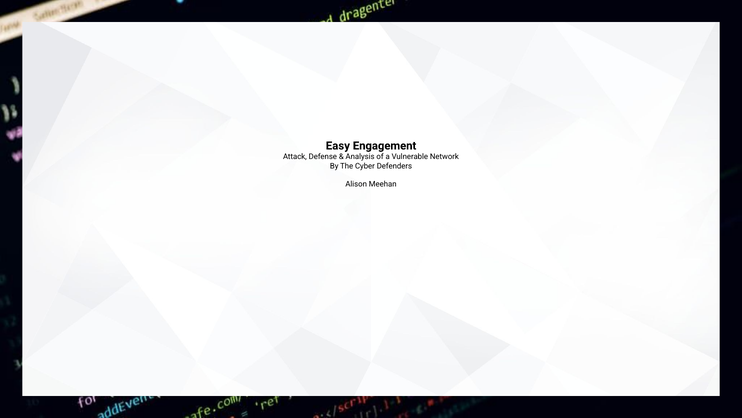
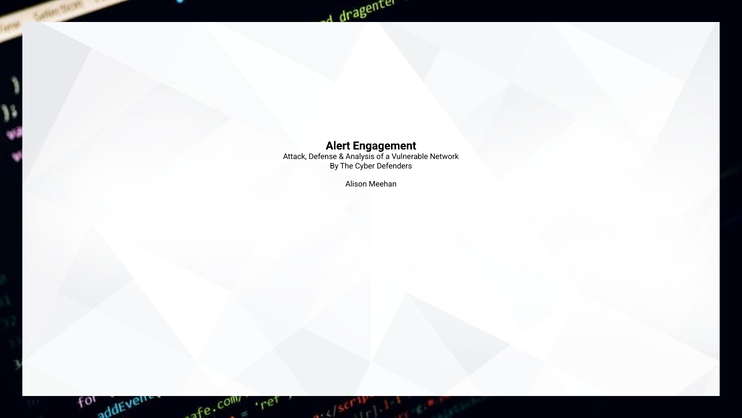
Easy: Easy -> Alert (338, 146)
